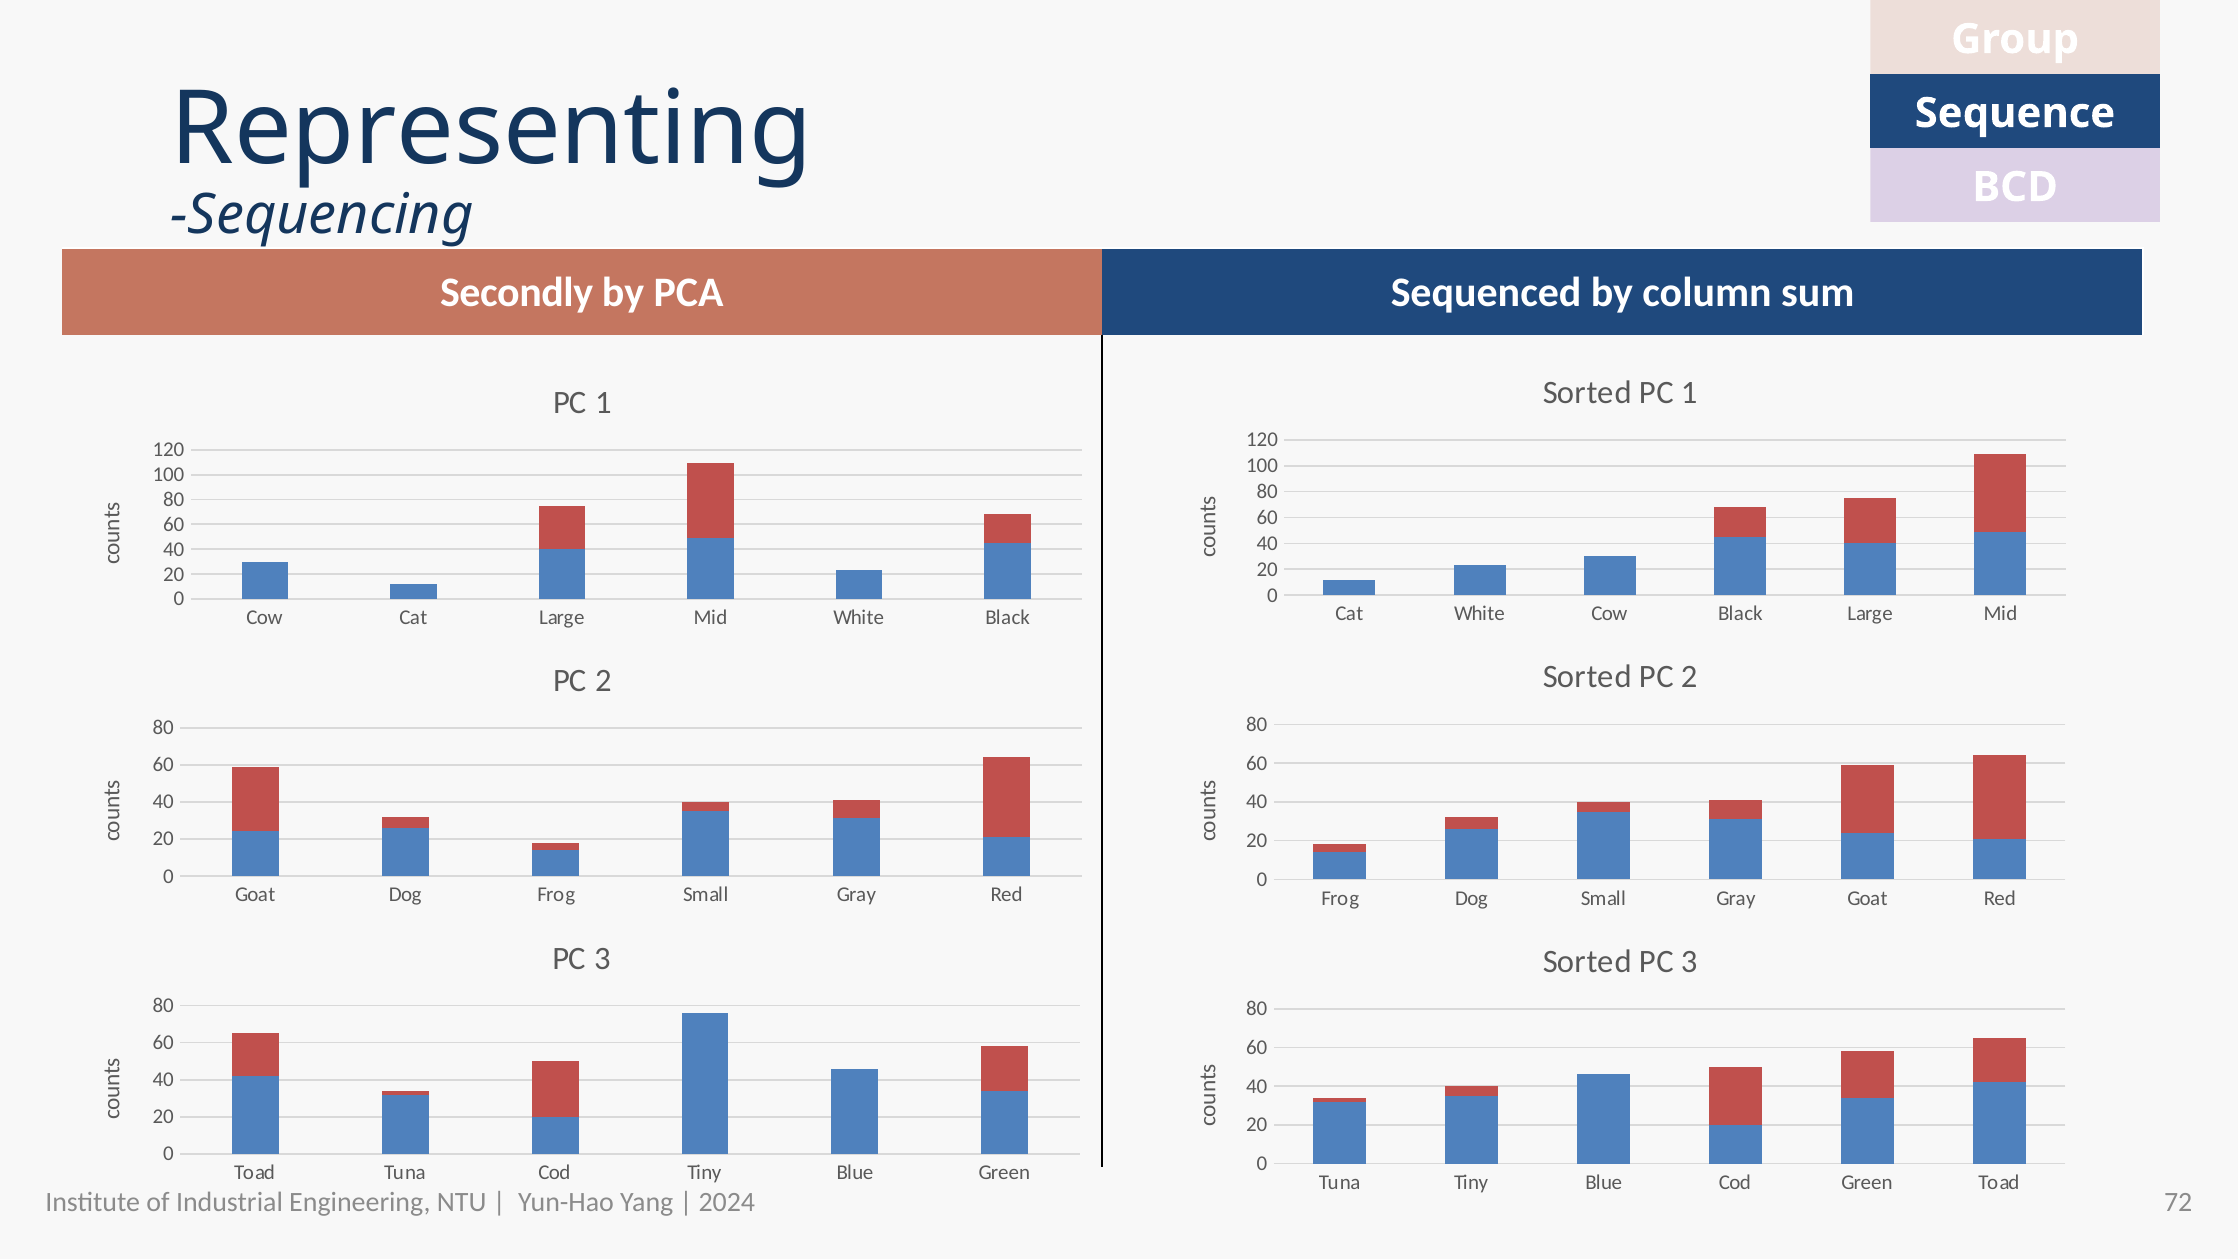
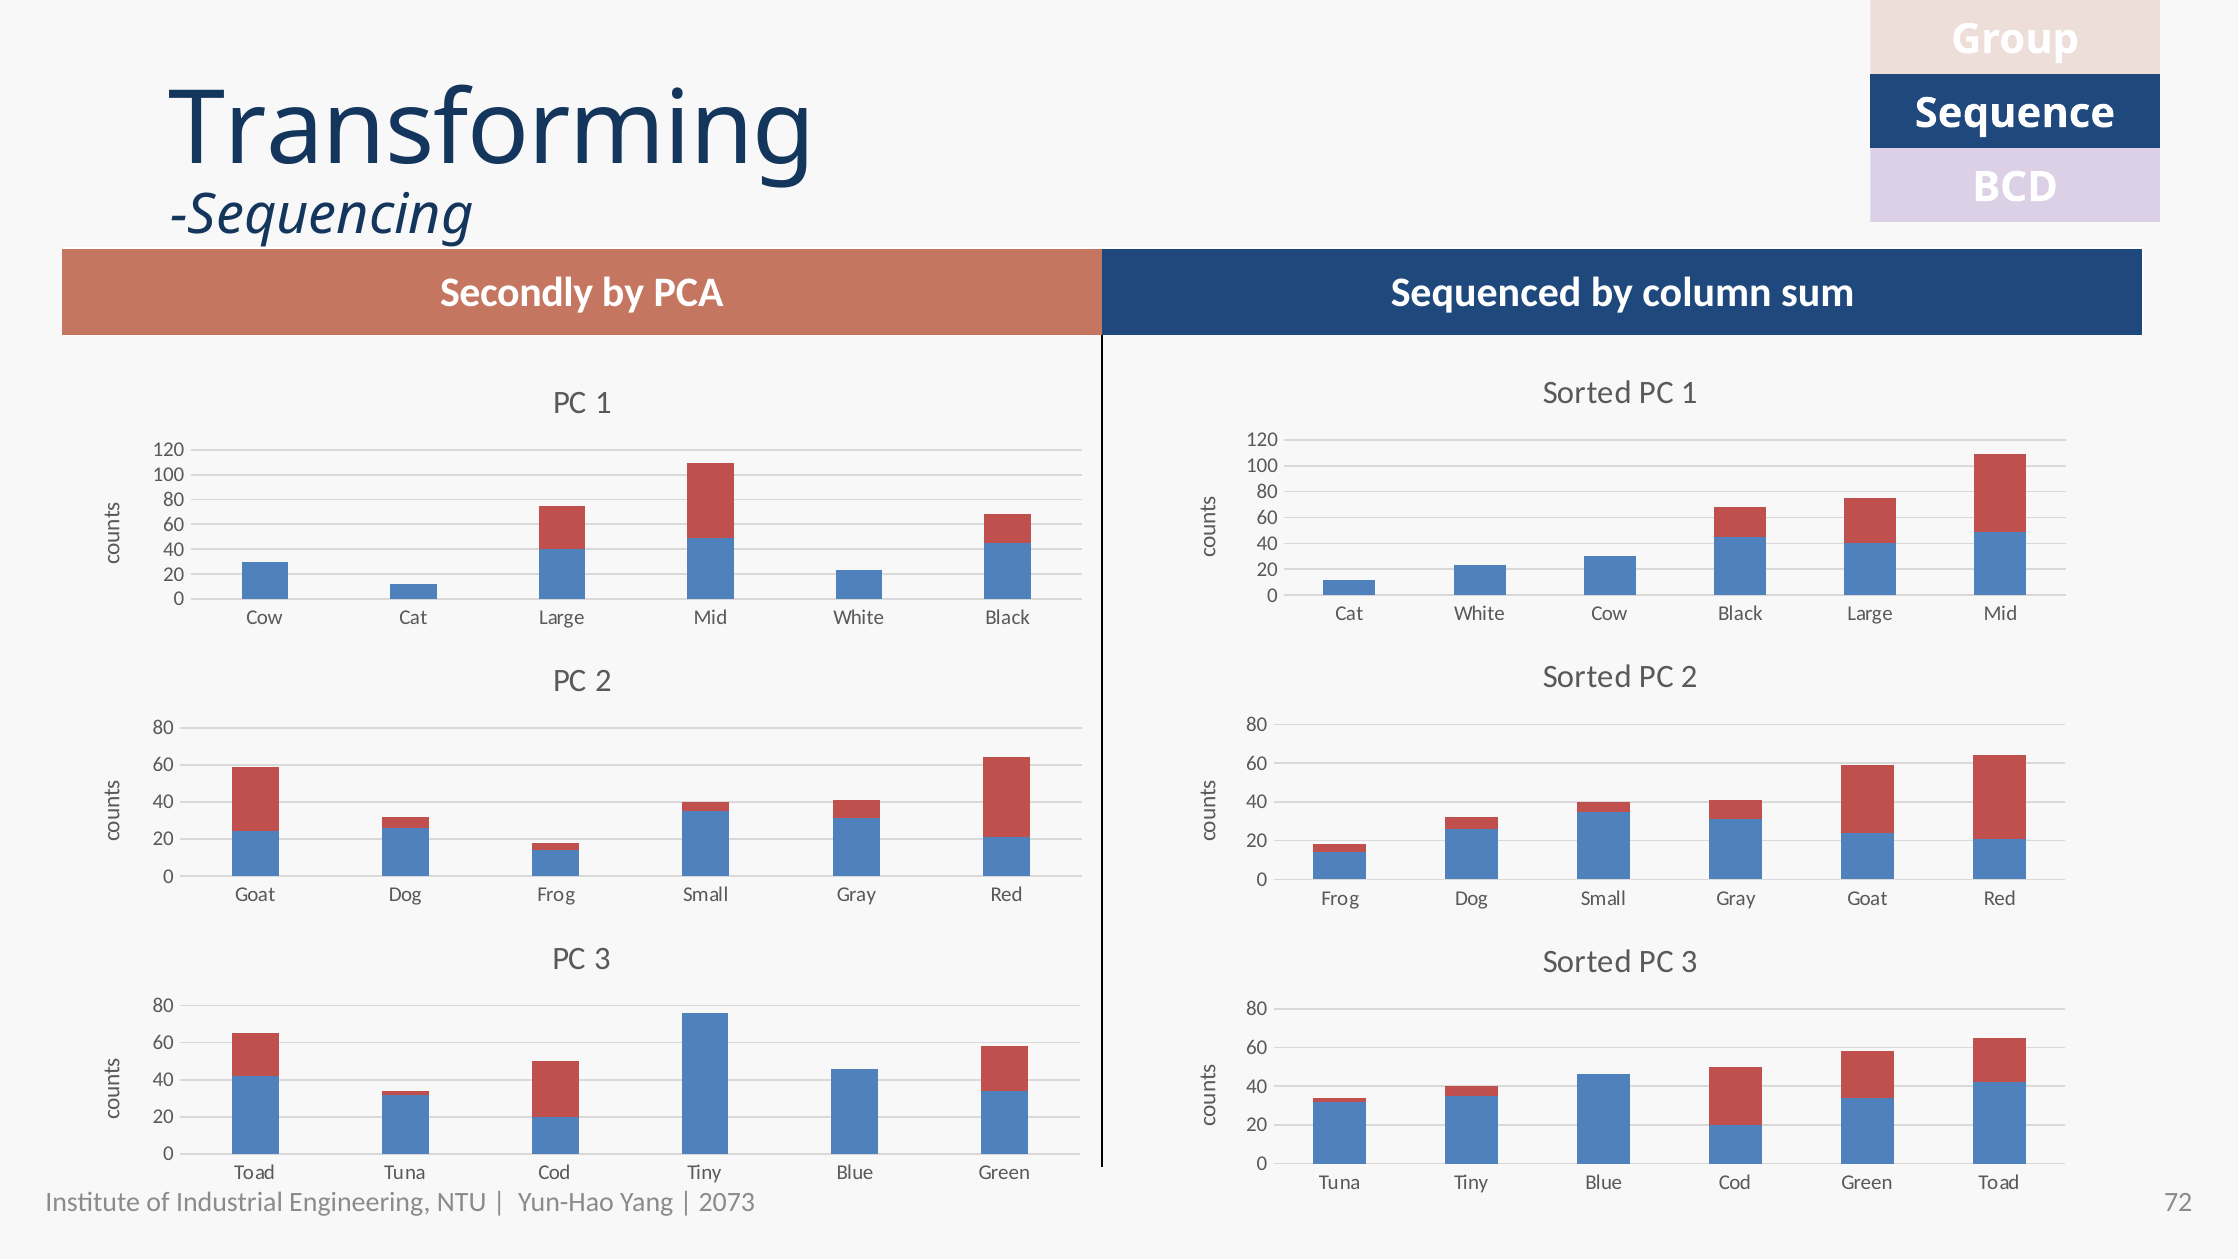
Representing: Representing -> Transforming (492, 129)
2024: 2024 -> 2073 (727, 1202)
